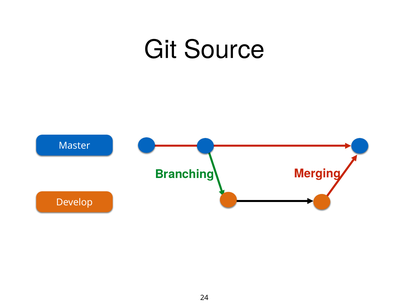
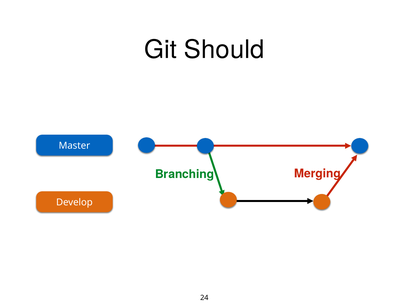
Source: Source -> Should (224, 50)
